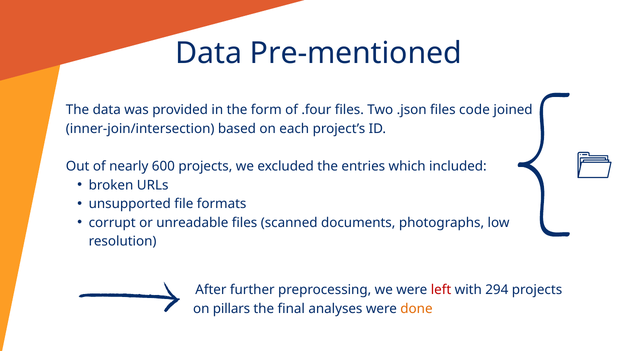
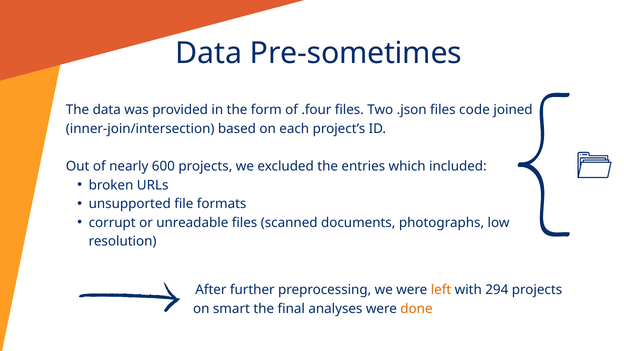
Pre-mentioned: Pre-mentioned -> Pre-sometimes (356, 53)
left colour: red -> orange (441, 290)
pillars: pillars -> smart (231, 309)
